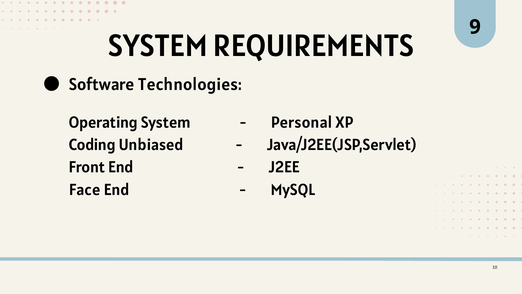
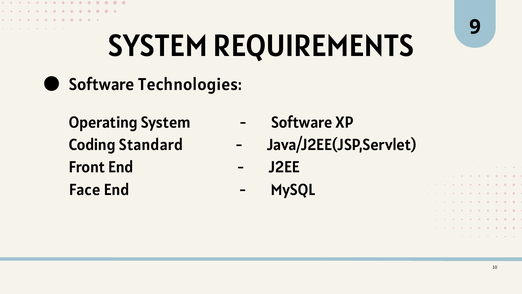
Personal: Personal -> Software (302, 122)
Unbiased: Unbiased -> Standard (151, 145)
